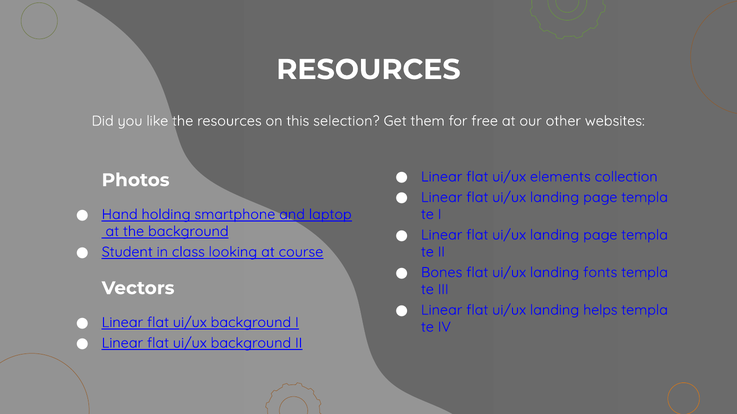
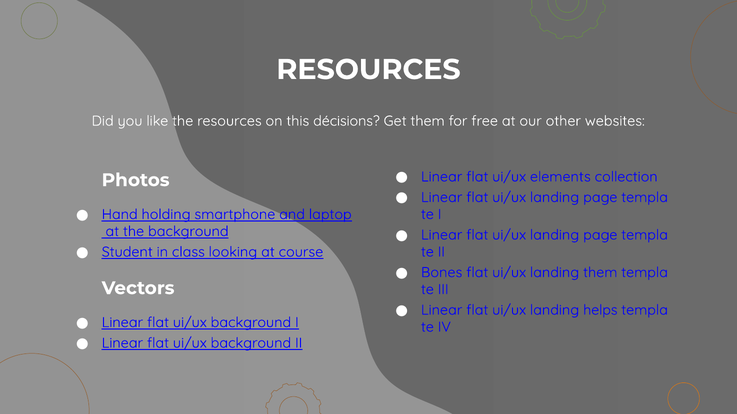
selection: selection -> décisions (346, 121)
landing fonts: fonts -> them (600, 273)
